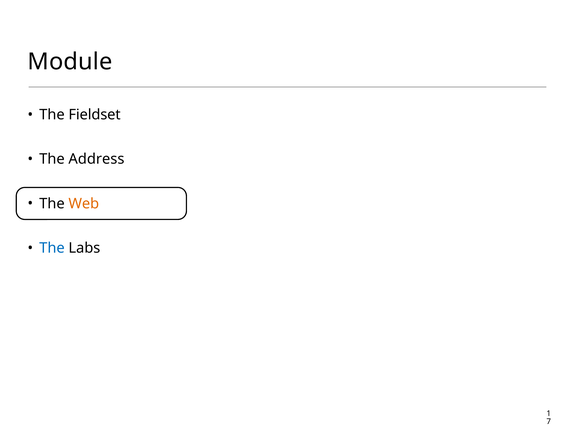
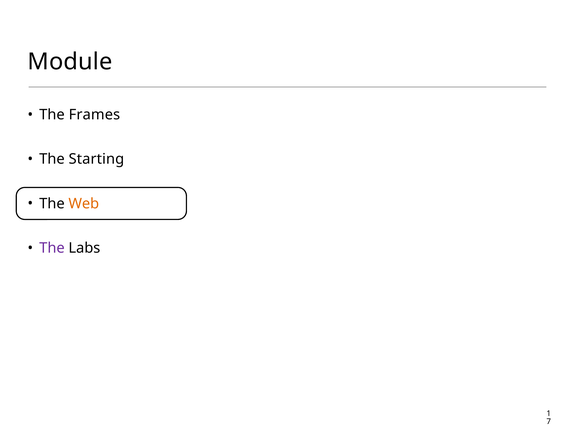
Fieldset: Fieldset -> Frames (94, 115)
Address: Address -> Starting (96, 159)
The colour: blue -> purple (52, 248)
